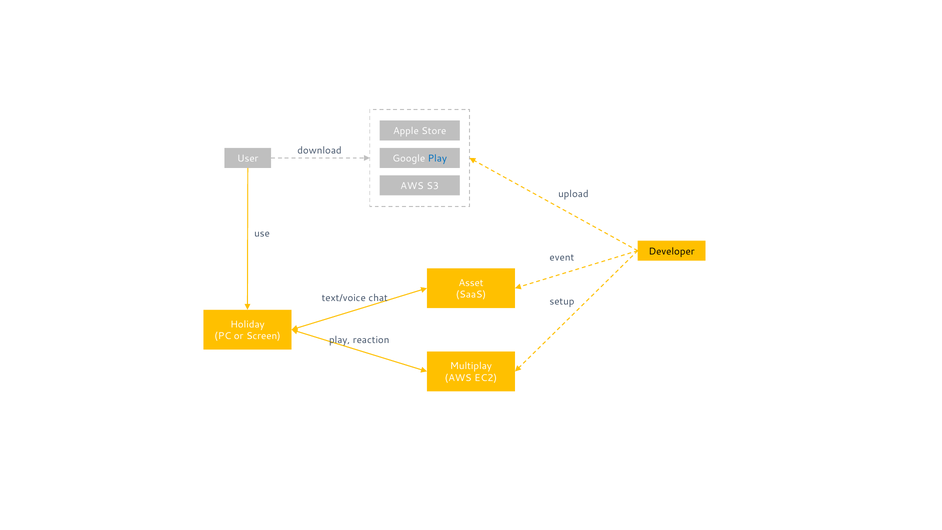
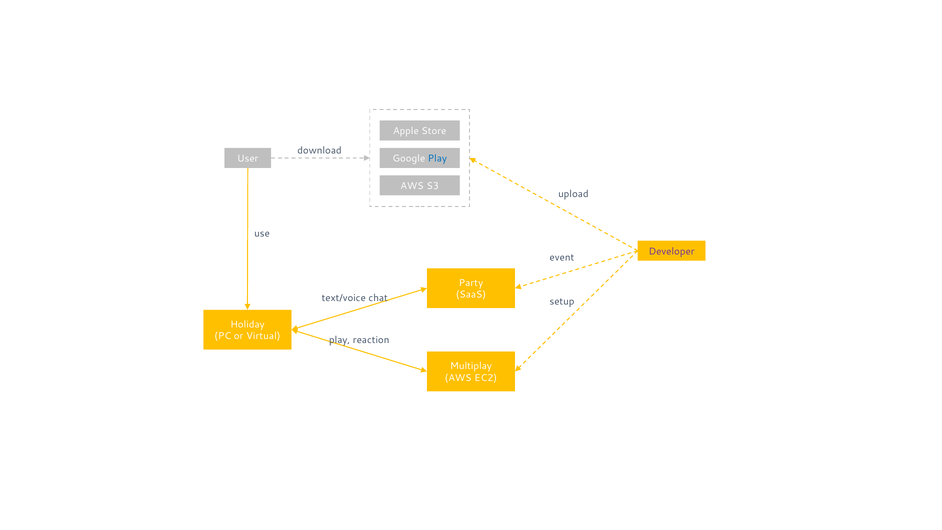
Developer colour: black -> purple (672, 251)
Asset: Asset -> Party (471, 283)
Screen: Screen -> Virtual (263, 336)
